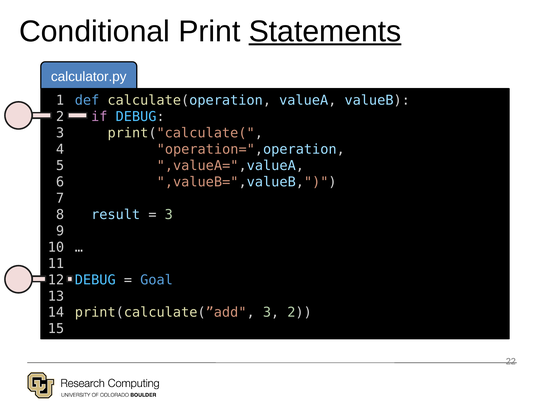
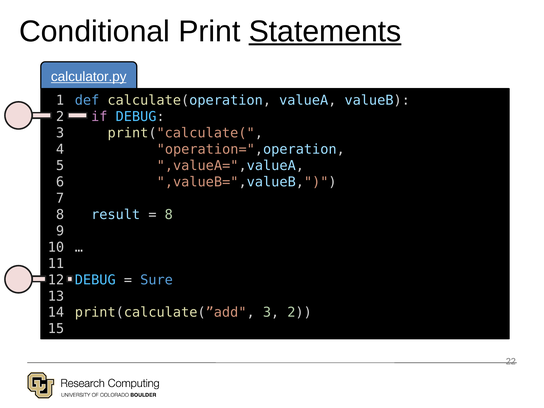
calculator.py underline: none -> present (89, 77)
3: 3 -> 8 (169, 215)
Goal: Goal -> Sure (157, 280)
